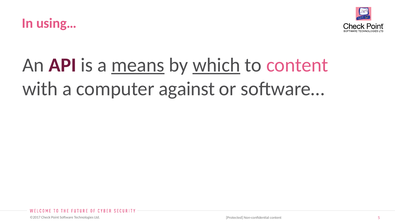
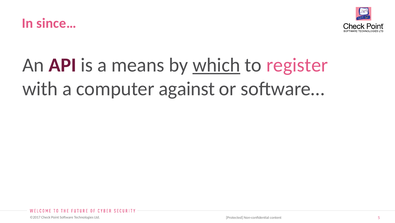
using…: using… -> since… (56, 23)
means underline: present -> none (138, 65)
to content: content -> register (297, 65)
